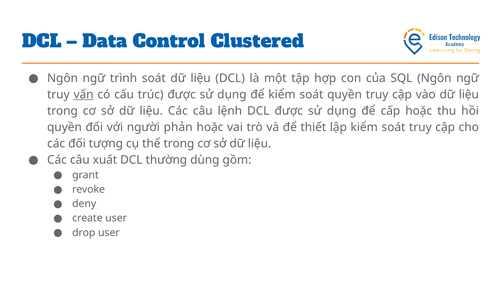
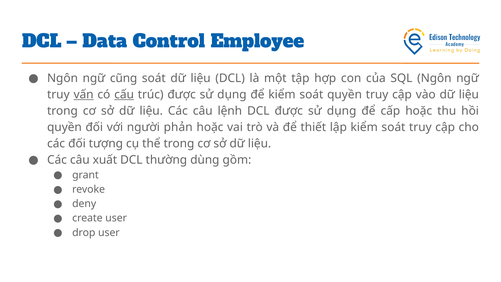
Clustered: Clustered -> Employee (258, 42)
trình: trình -> cũng (124, 78)
cấu underline: none -> present (124, 94)
